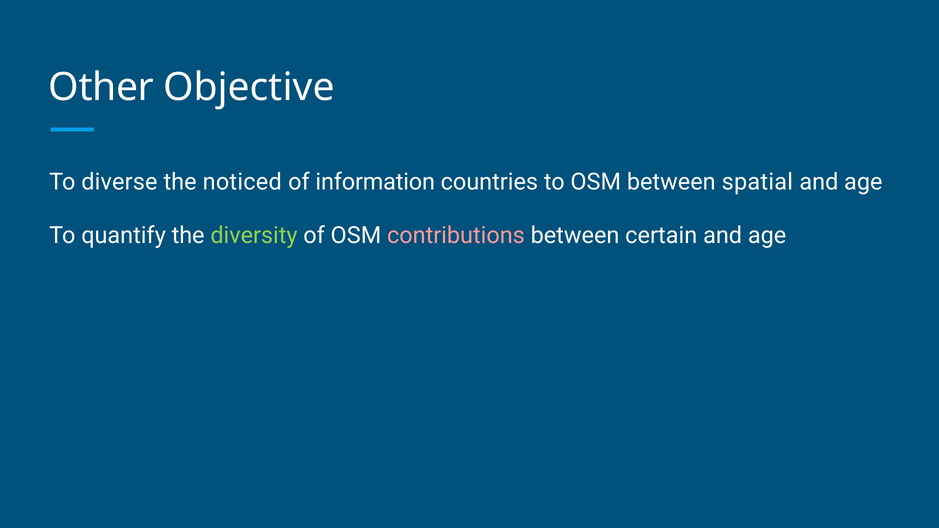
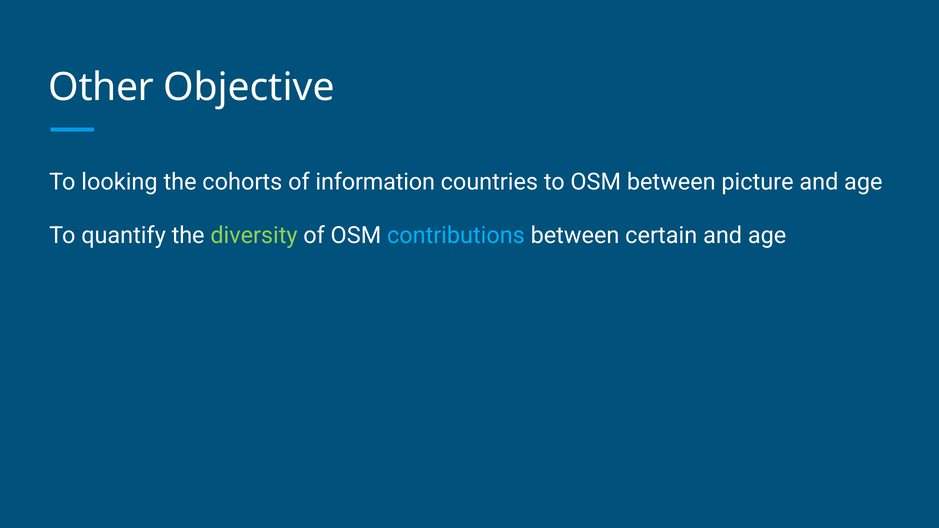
diverse: diverse -> looking (119, 182)
noticed: noticed -> cohorts (242, 182)
spatial: spatial -> picture (757, 182)
contributions colour: pink -> light blue (456, 236)
